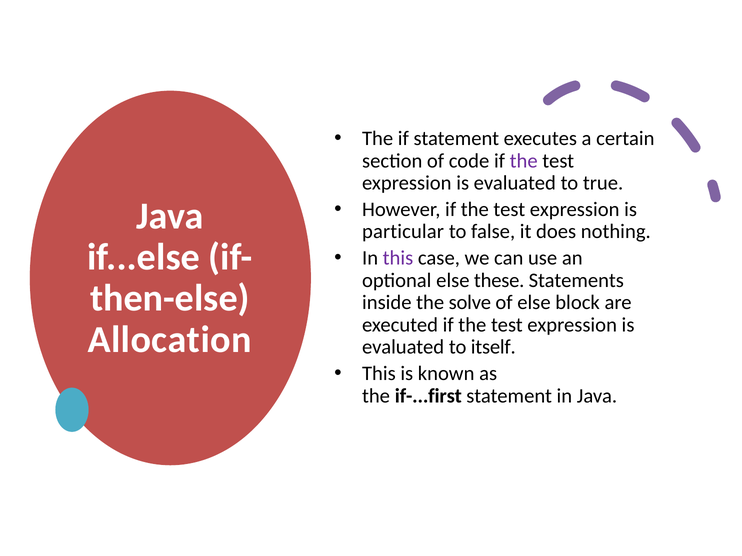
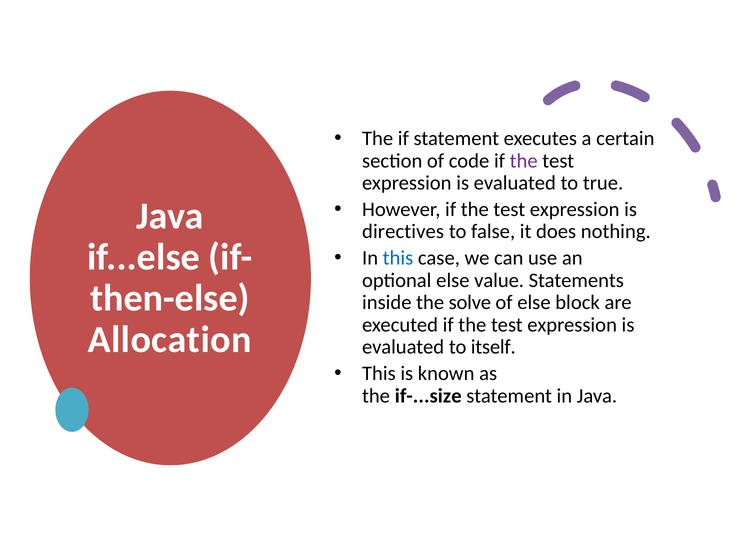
particular: particular -> directives (403, 232)
this colour: purple -> blue (398, 258)
these: these -> value (499, 281)
if-...first: if-...first -> if-...size (428, 396)
